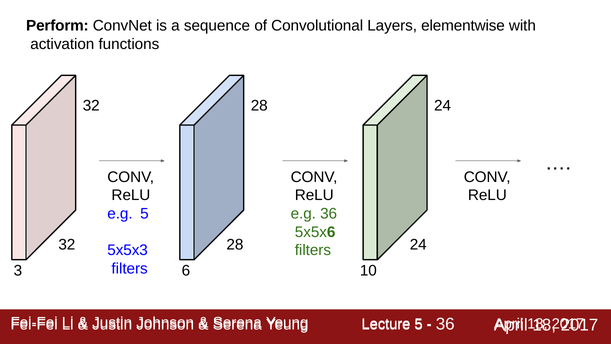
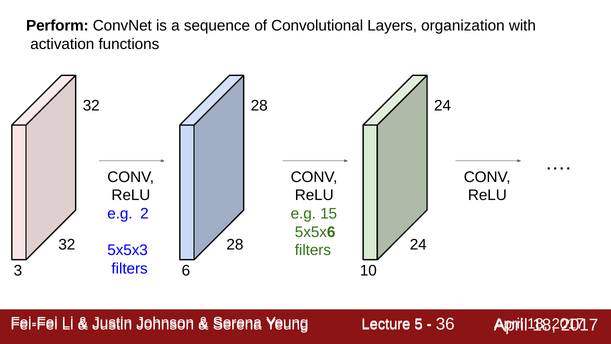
elementwise: elementwise -> organization (463, 26)
e.g 5: 5 -> 2 (144, 214)
e.g 36: 36 -> 15 (329, 214)
